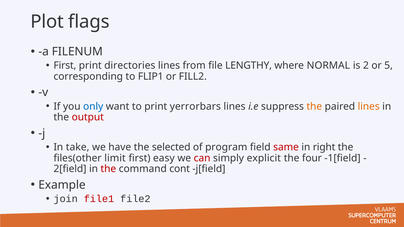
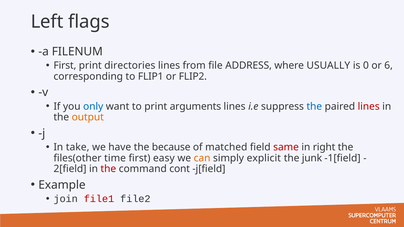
Plot: Plot -> Left (47, 22)
LENGTHY: LENGTHY -> ADDRESS (249, 66)
NORMAL: NORMAL -> USUALLY (328, 66)
2: 2 -> 0 (366, 66)
5: 5 -> 6 (389, 66)
FILL2: FILL2 -> FLIP2 (193, 77)
yerrorbars: yerrorbars -> arguments (195, 106)
the colour: orange -> blue (314, 106)
lines colour: orange -> red (369, 106)
output colour: red -> orange (88, 117)
selected: selected -> because (171, 147)
program: program -> matched (226, 147)
limit: limit -> time (115, 158)
can colour: red -> orange (202, 158)
four: four -> junk (312, 158)
